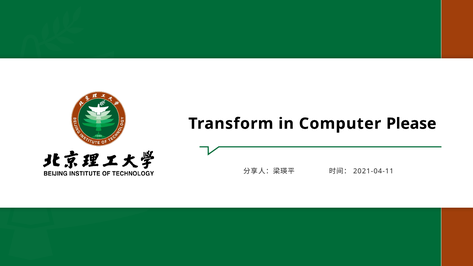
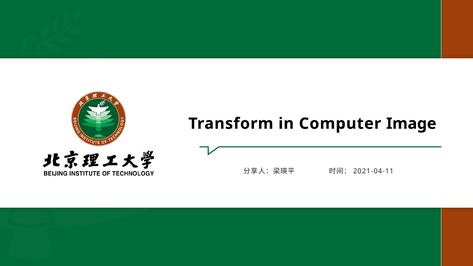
Please: Please -> Image (411, 124)
